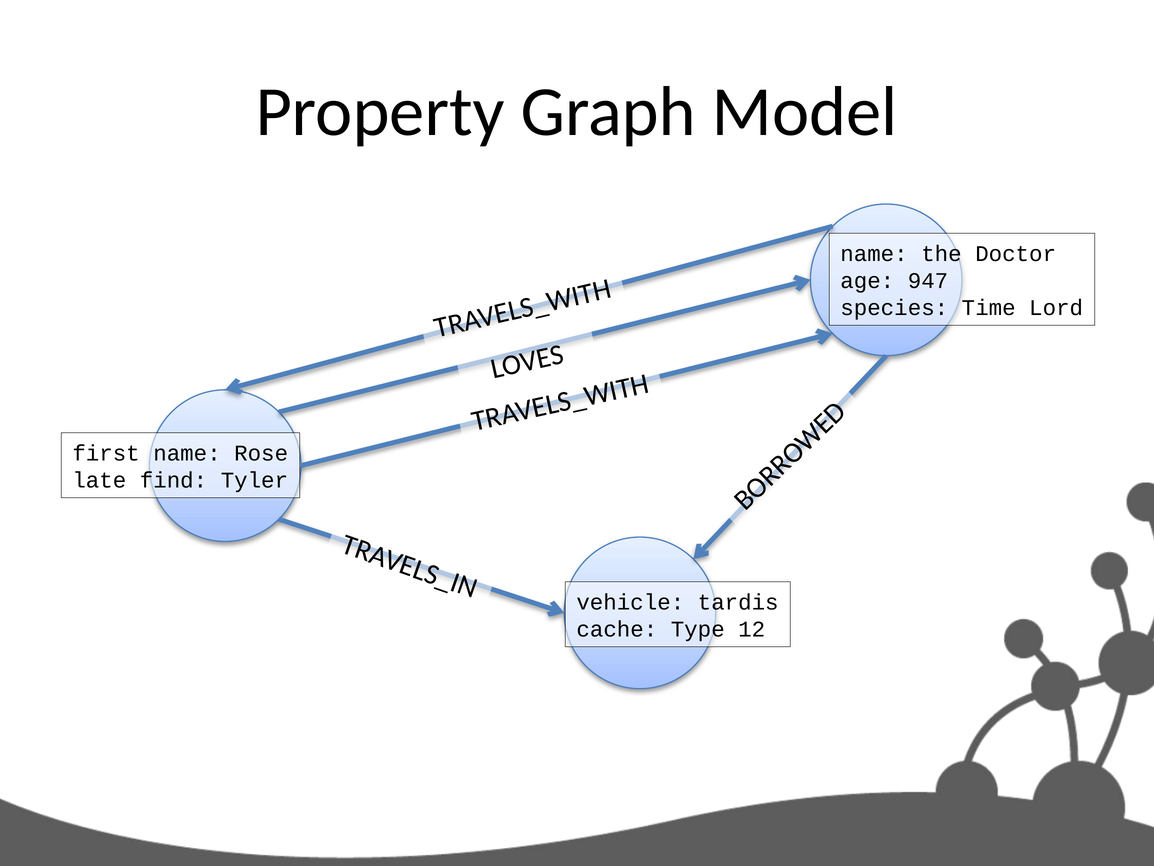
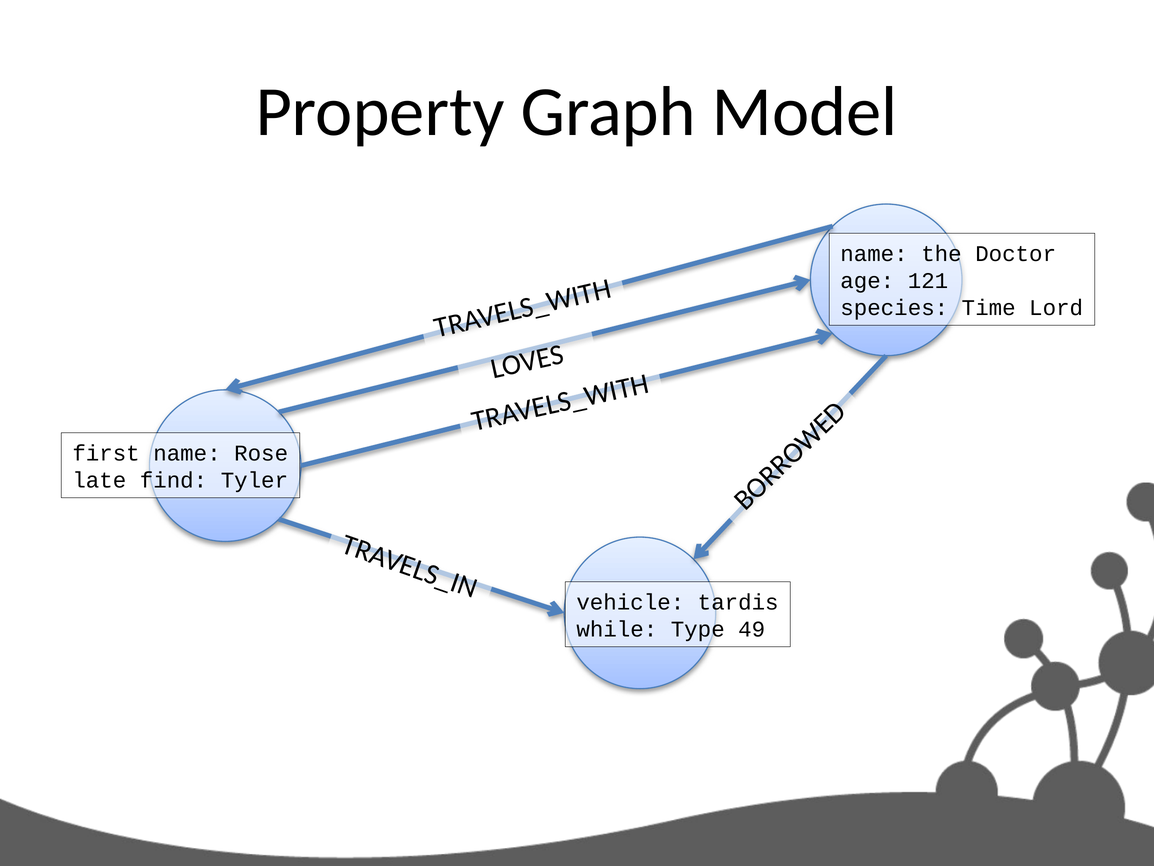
947: 947 -> 121 (928, 281)
cache: cache -> while (617, 629)
12: 12 -> 49 (752, 629)
